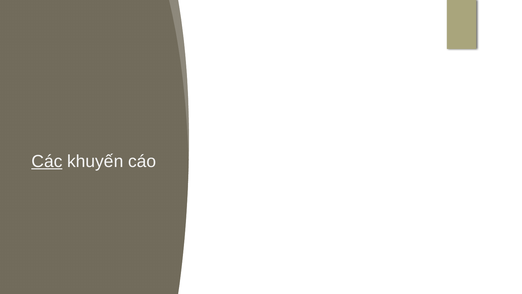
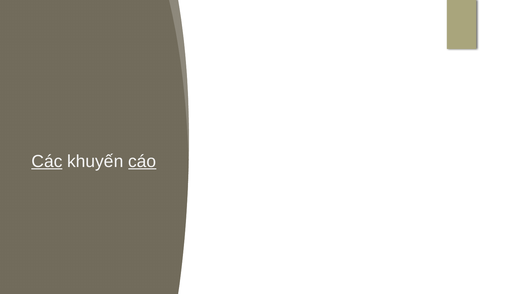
cáo underline: none -> present (142, 161)
